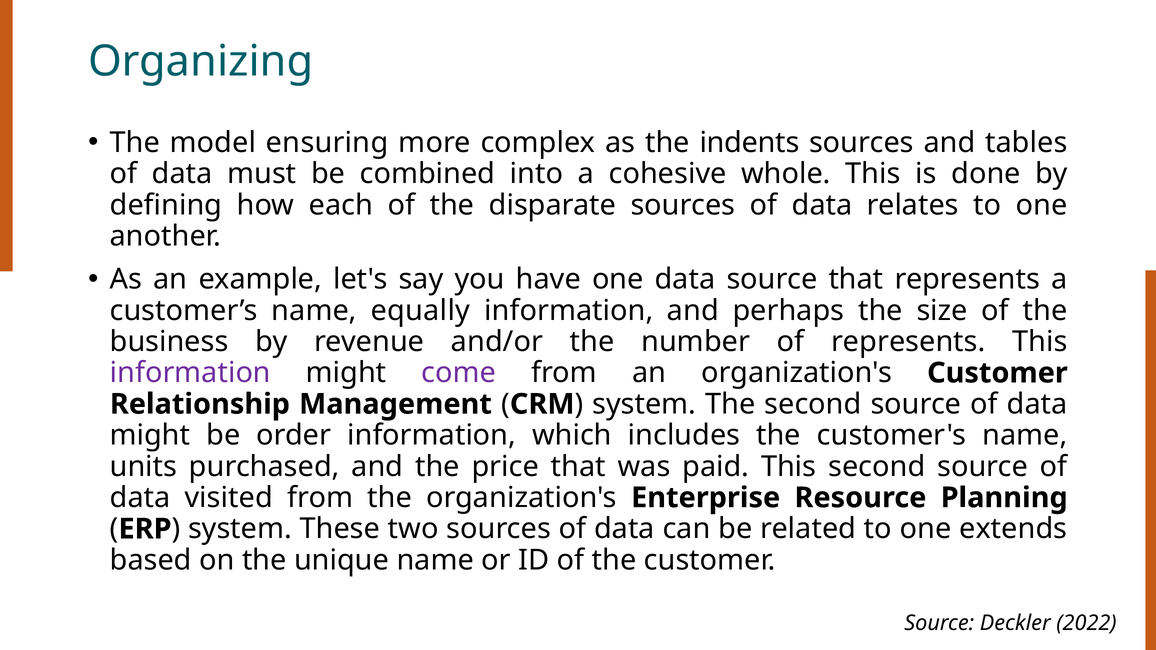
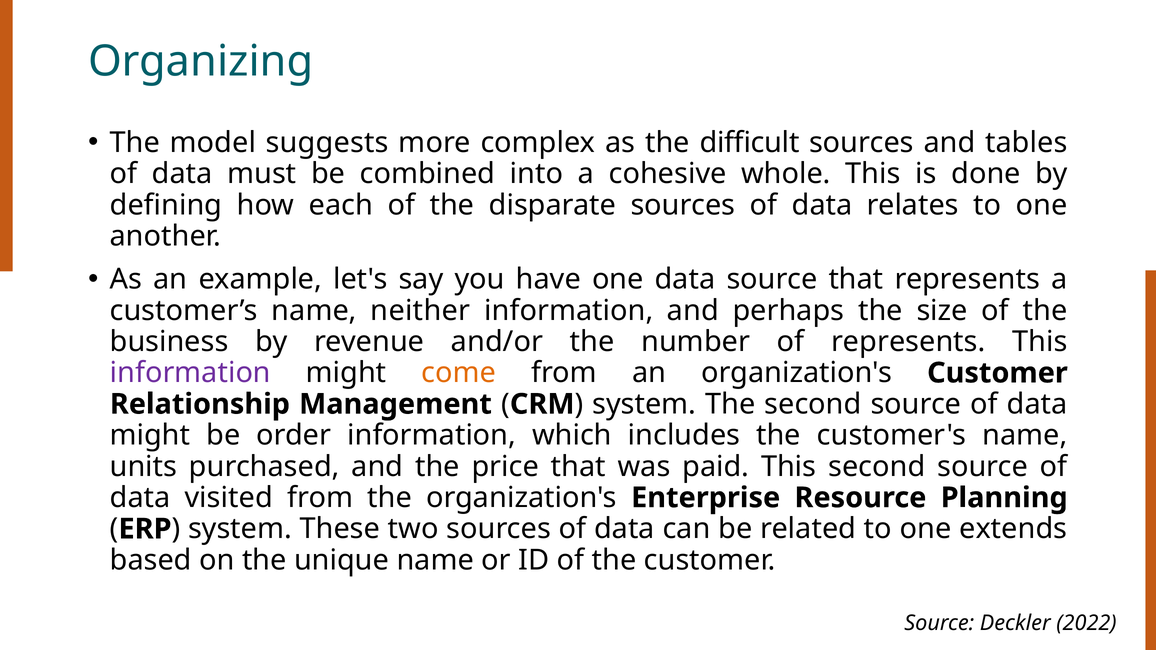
ensuring: ensuring -> suggests (327, 143)
indents: indents -> difficult (750, 143)
equally: equally -> neither (420, 311)
come colour: purple -> orange (459, 373)
